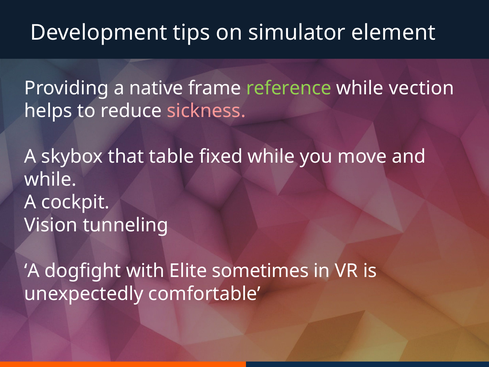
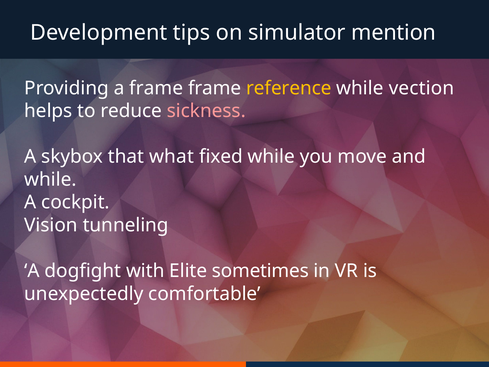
element: element -> mention (394, 33)
a native: native -> frame (156, 88)
reference colour: light green -> yellow (289, 88)
table: table -> what (172, 157)
